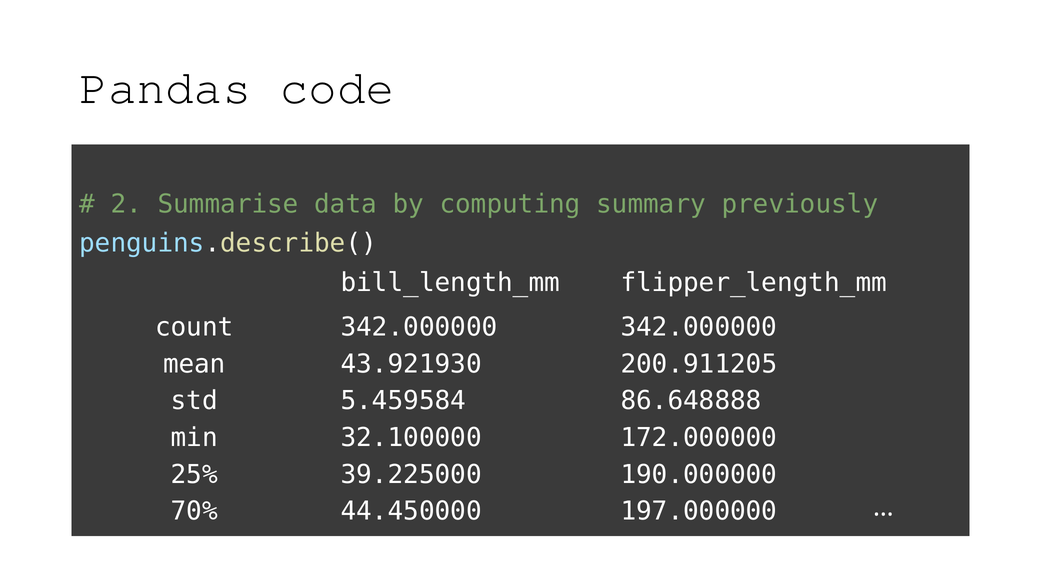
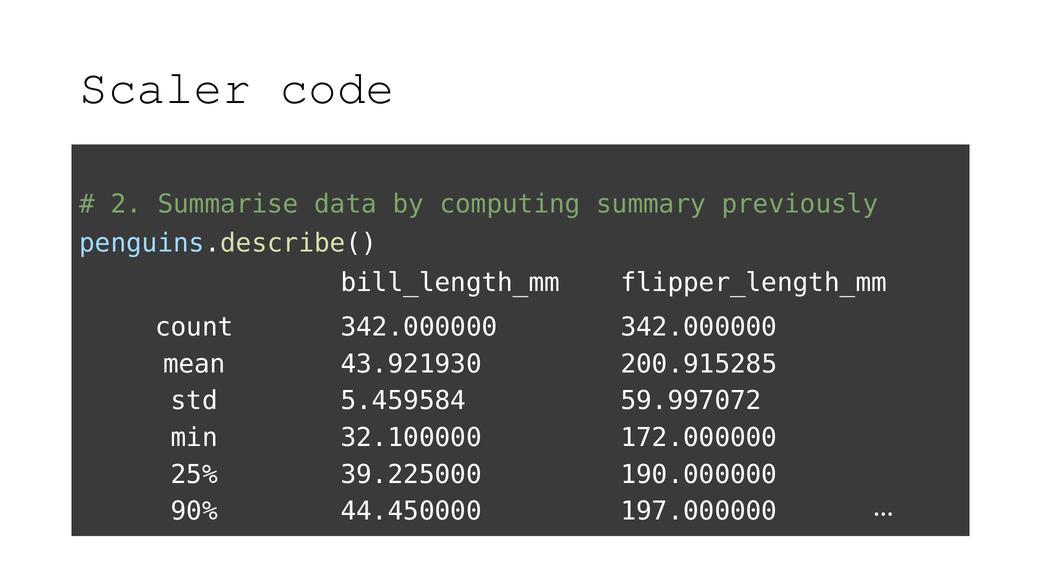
Pandas: Pandas -> Scaler (165, 87)
200.911205: 200.911205 -> 200.915285 (699, 364)
86.648888: 86.648888 -> 59.997072 (691, 401)
70%: 70% -> 90% (194, 511)
